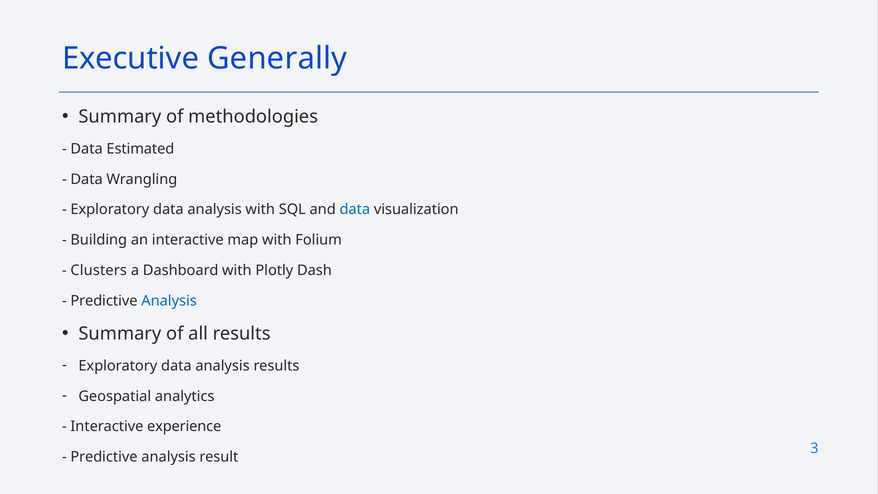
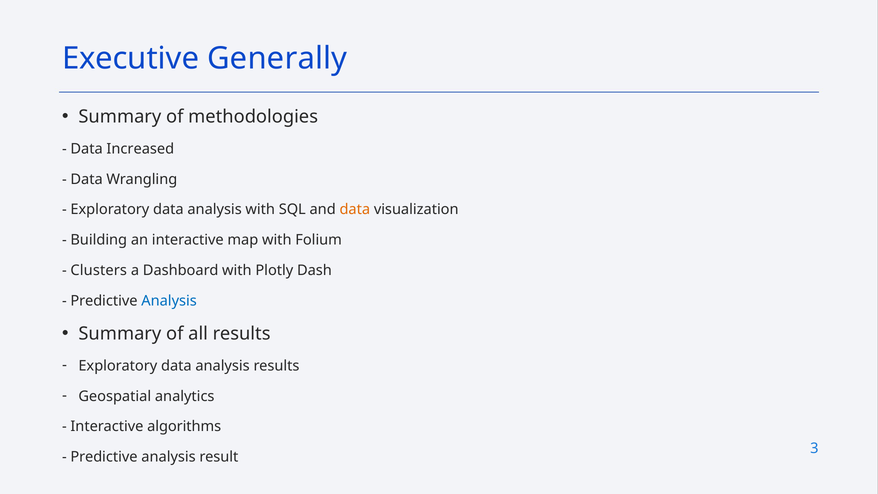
Estimated: Estimated -> Increased (140, 149)
data colour: blue -> orange (355, 210)
experience: experience -> algorithms (184, 426)
